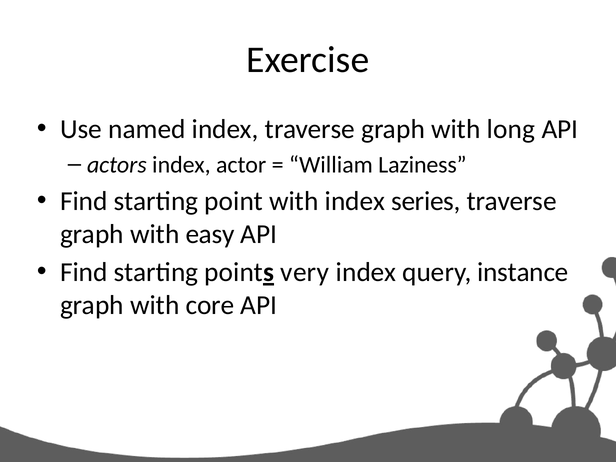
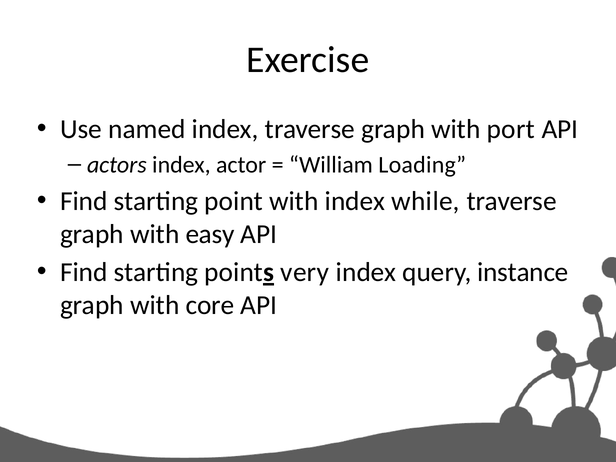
long: long -> port (511, 129)
Laziness: Laziness -> Loading (422, 165)
series: series -> while (426, 201)
